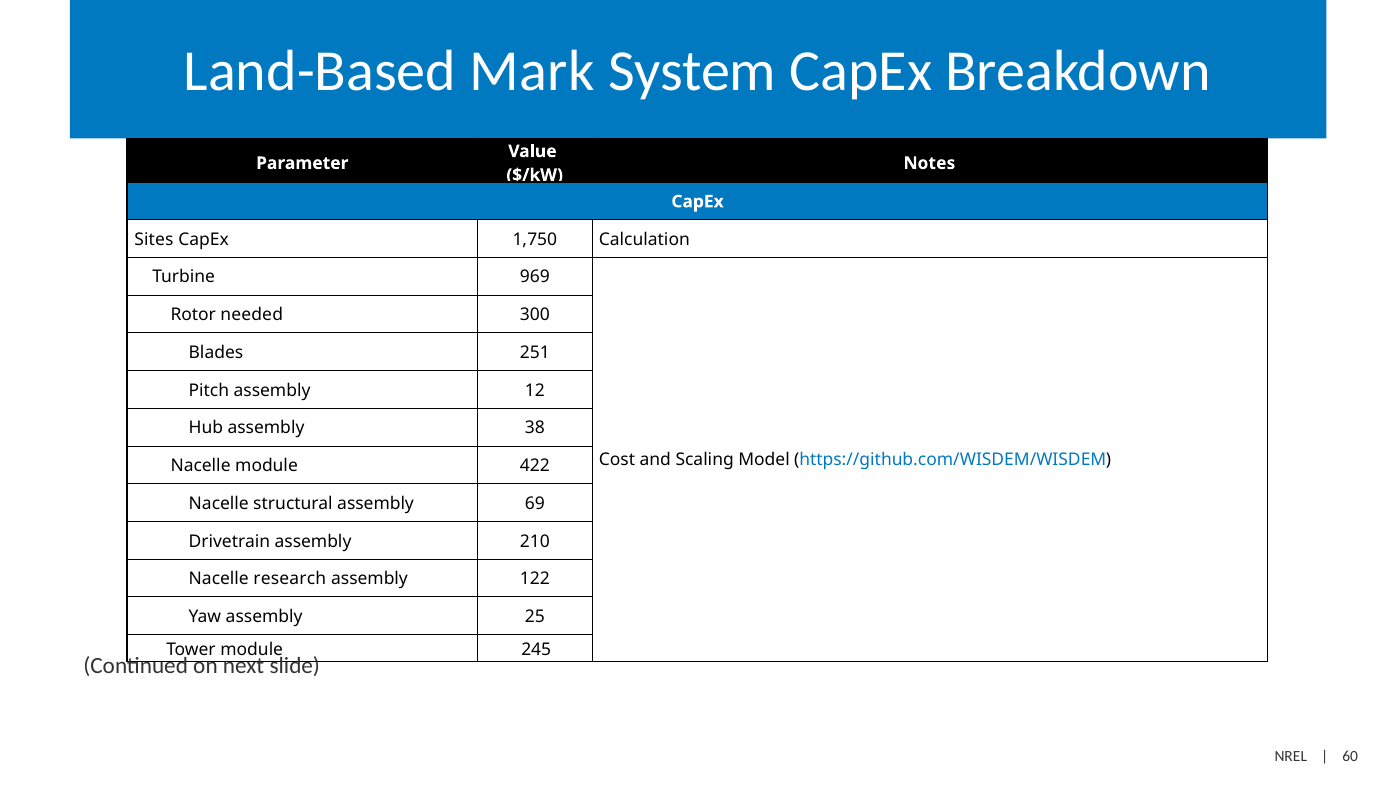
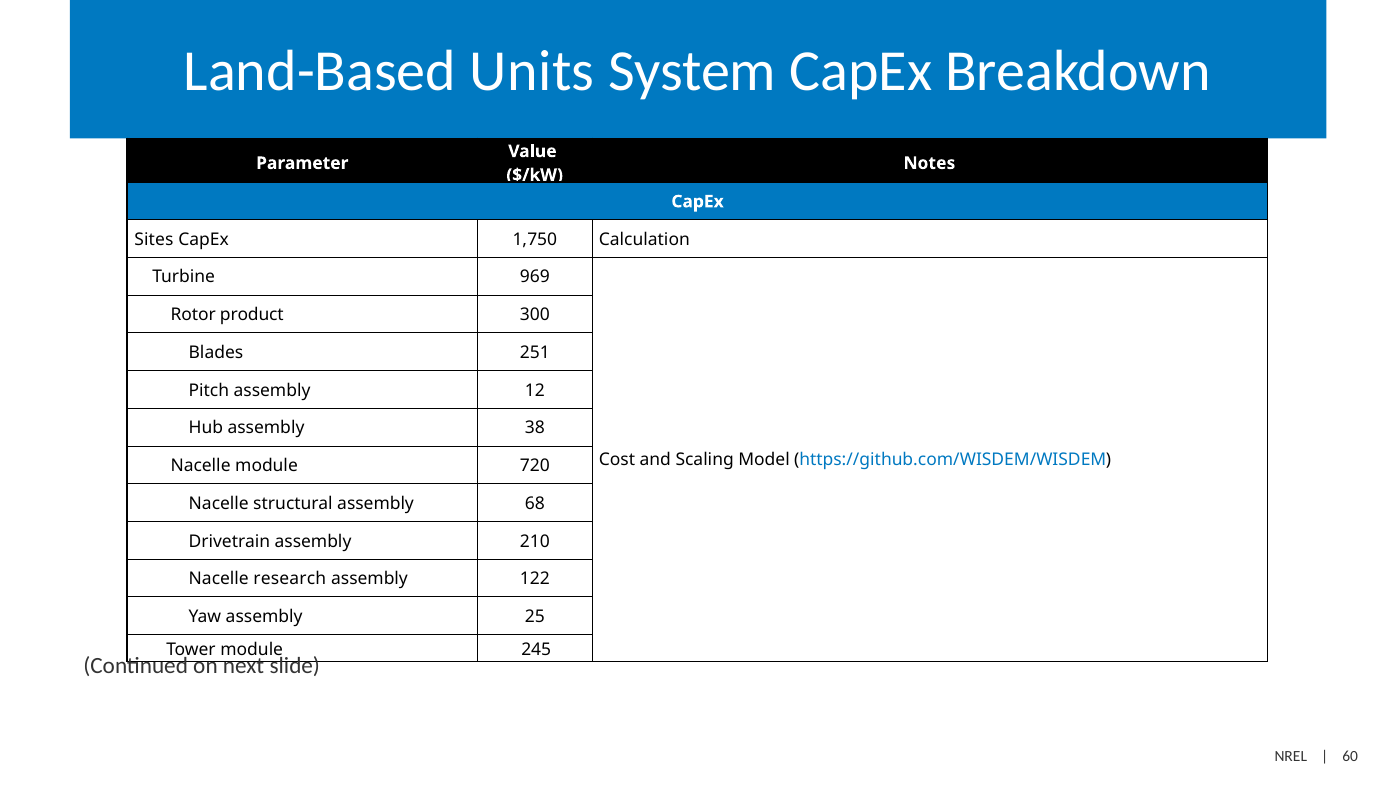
Mark: Mark -> Units (532, 71)
needed: needed -> product (252, 315)
422: 422 -> 720 (535, 466)
69: 69 -> 68 (535, 503)
